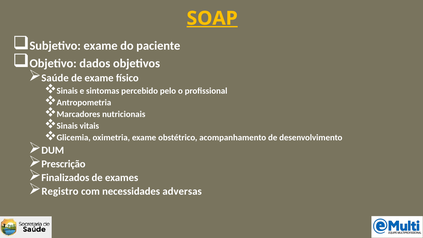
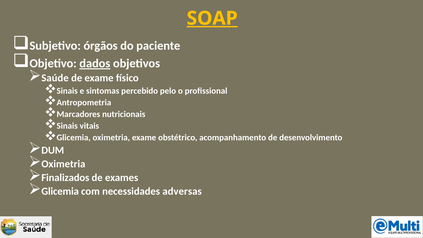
Subjetivo exame: exame -> órgãos (101, 46)
dados underline: none -> present (95, 63)
Prescrição: Prescrição -> Oximetria (63, 164)
Registro: Registro -> Glicemia (60, 191)
